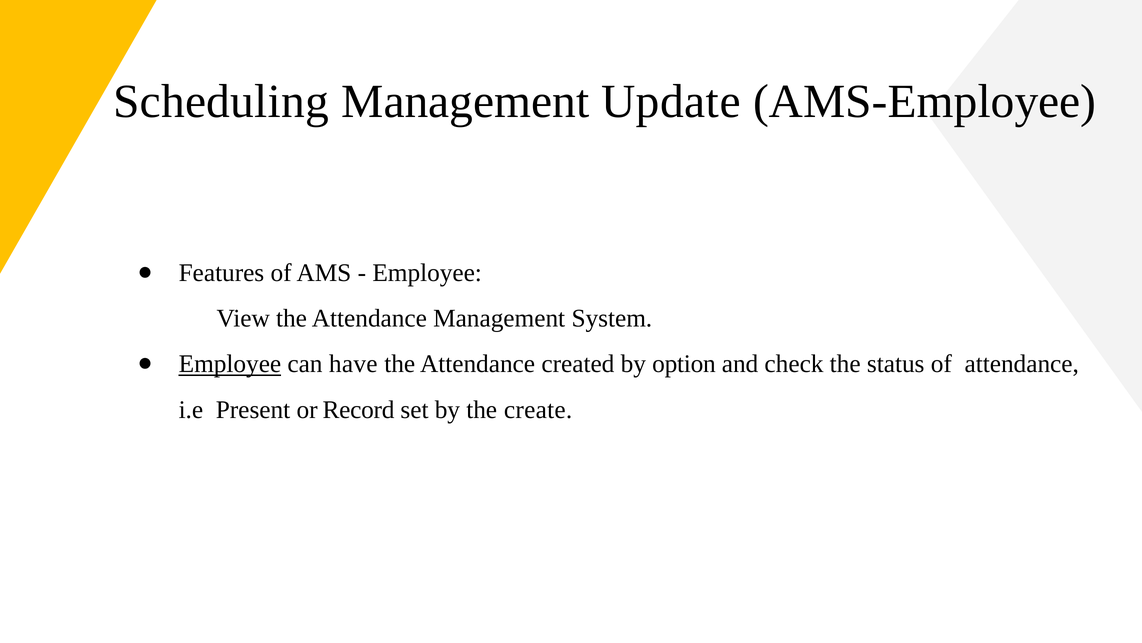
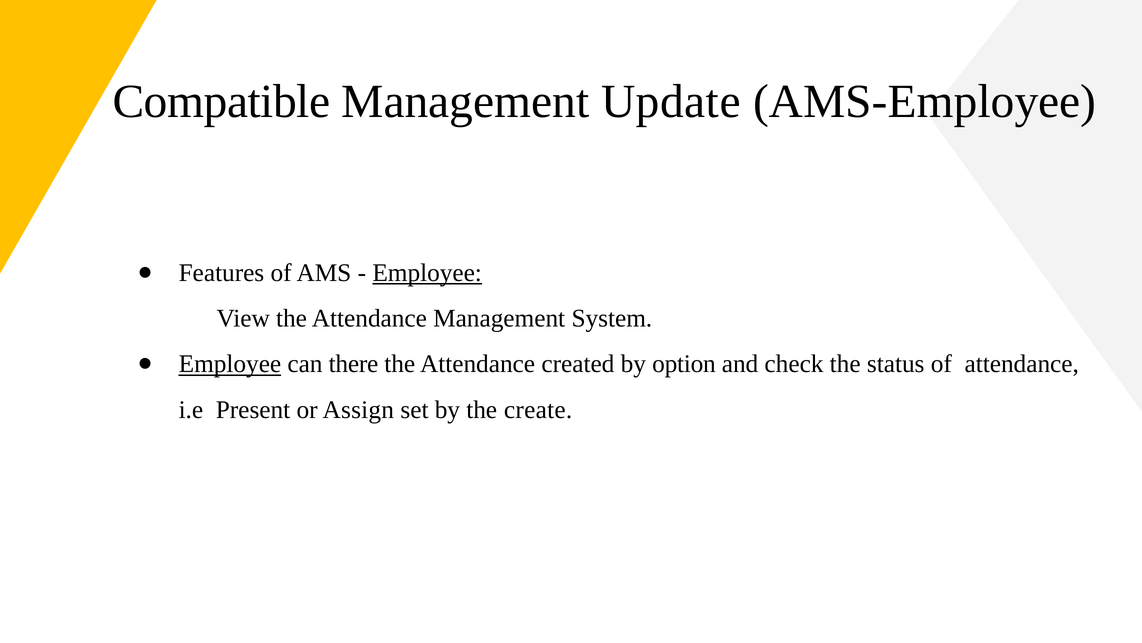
Scheduling: Scheduling -> Compatible (221, 101)
Employee underline: none -> present (427, 273)
have: have -> there (354, 364)
Record: Record -> Assign (358, 409)
